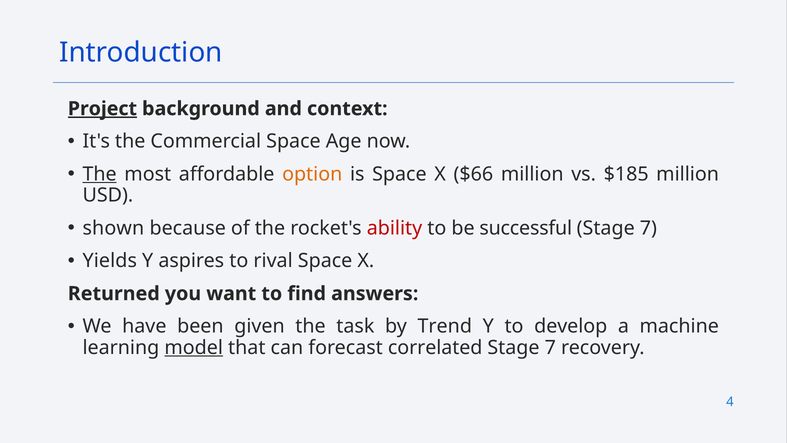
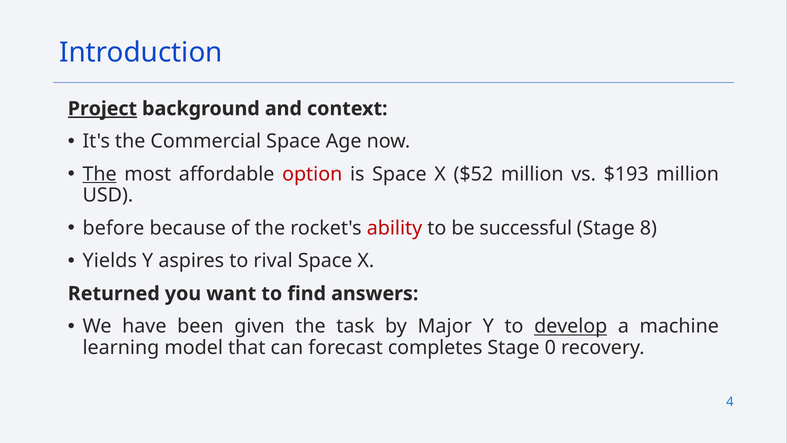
option colour: orange -> red (312, 174)
$66: $66 -> $52 (473, 174)
$185: $185 -> $193 (626, 174)
shown: shown -> before (113, 228)
7: 7 -> 8 (648, 228)
Trend: Trend -> Major (445, 326)
develop underline: none -> present (571, 326)
model underline: present -> none (194, 347)
correlated: correlated -> completes (435, 347)
7: 7 -> 0 (550, 347)
